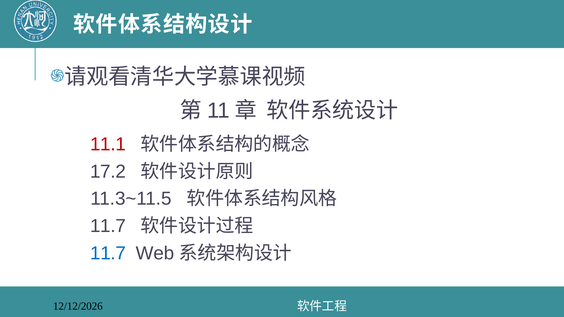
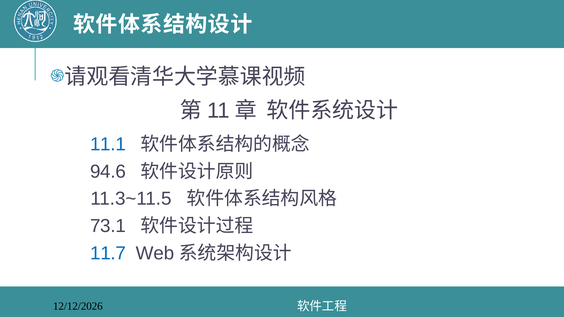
11.1 colour: red -> blue (108, 144)
17.2: 17.2 -> 94.6 (108, 172)
11.7: 11.7 -> 73.1 (108, 226)
